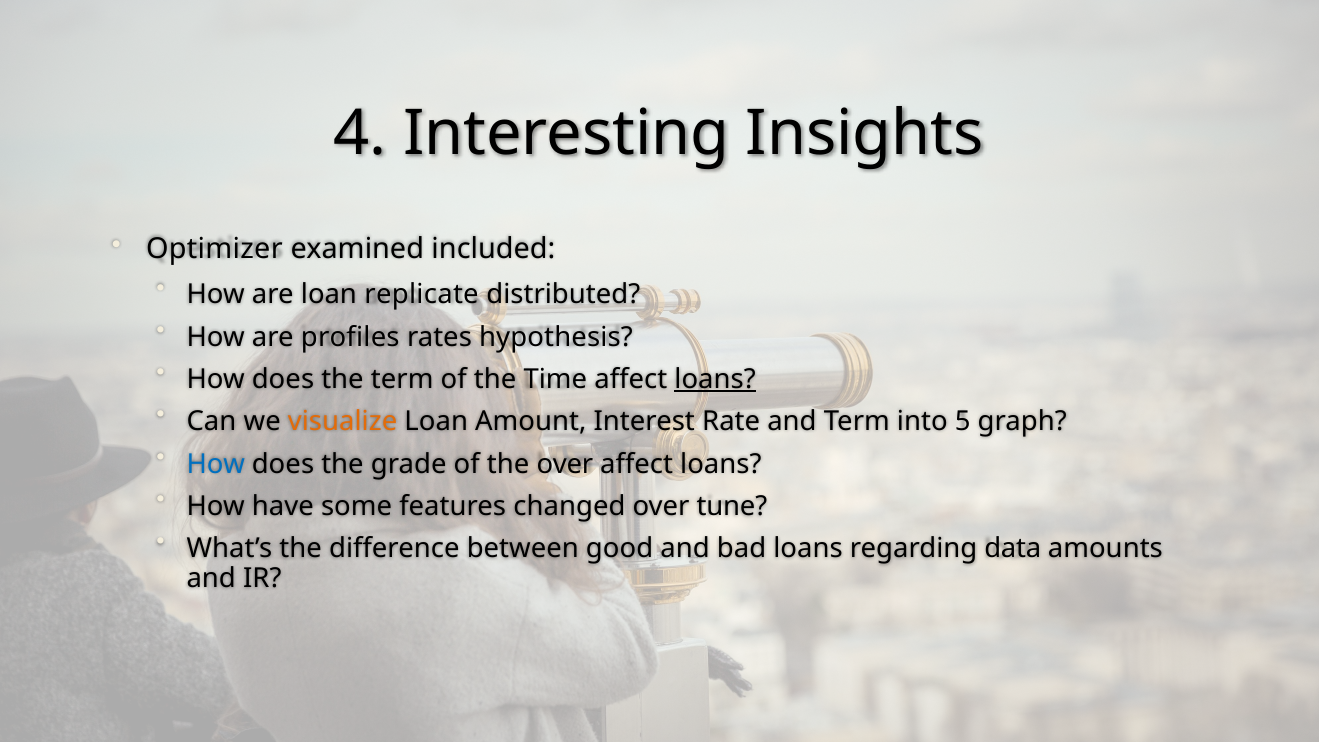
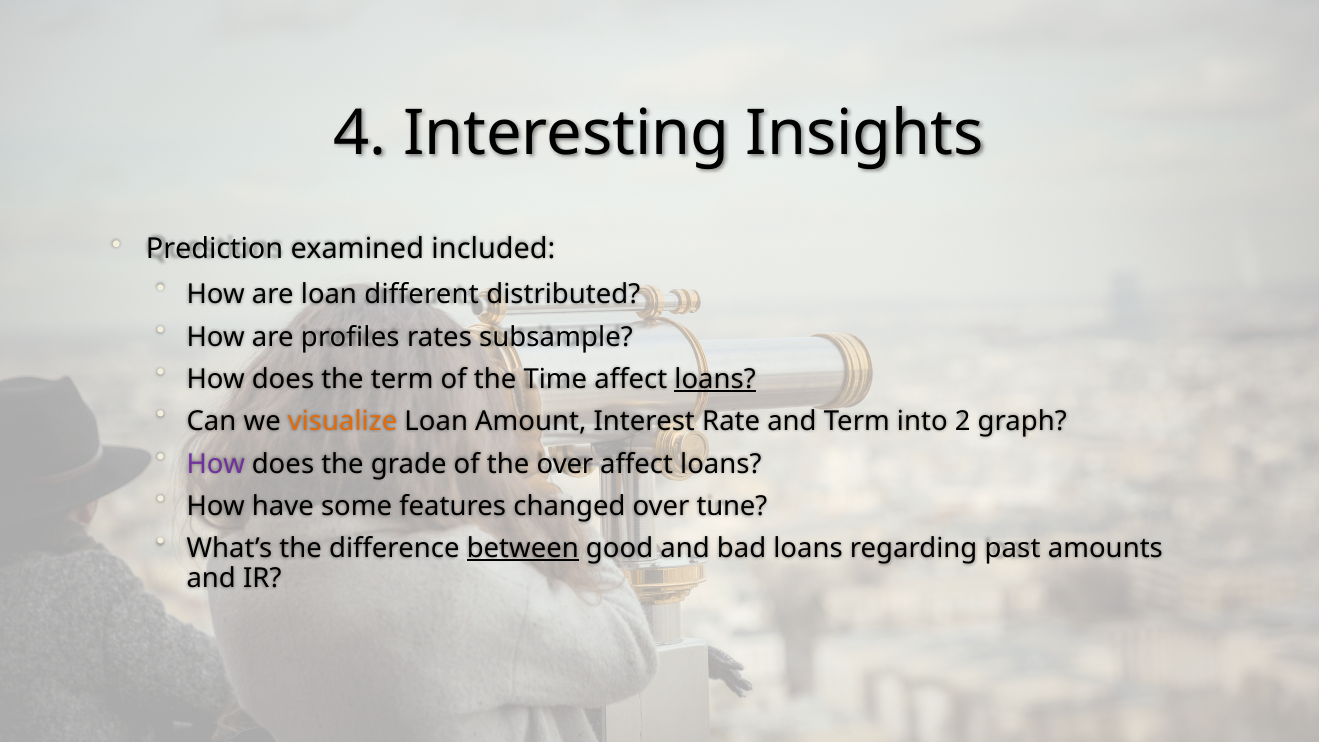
Optimizer: Optimizer -> Prediction (215, 249)
replicate: replicate -> different (422, 295)
hypothesis: hypothesis -> subsample (556, 337)
5: 5 -> 2 (963, 422)
How colour: blue -> purple (216, 464)
between underline: none -> present (523, 548)
data: data -> past (1013, 548)
